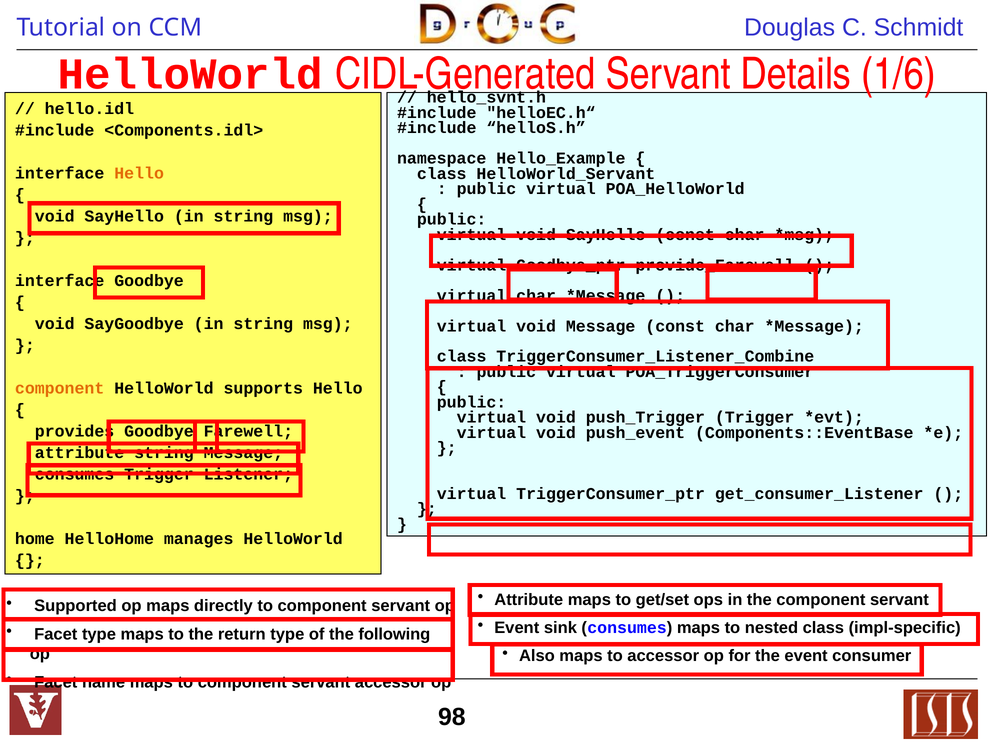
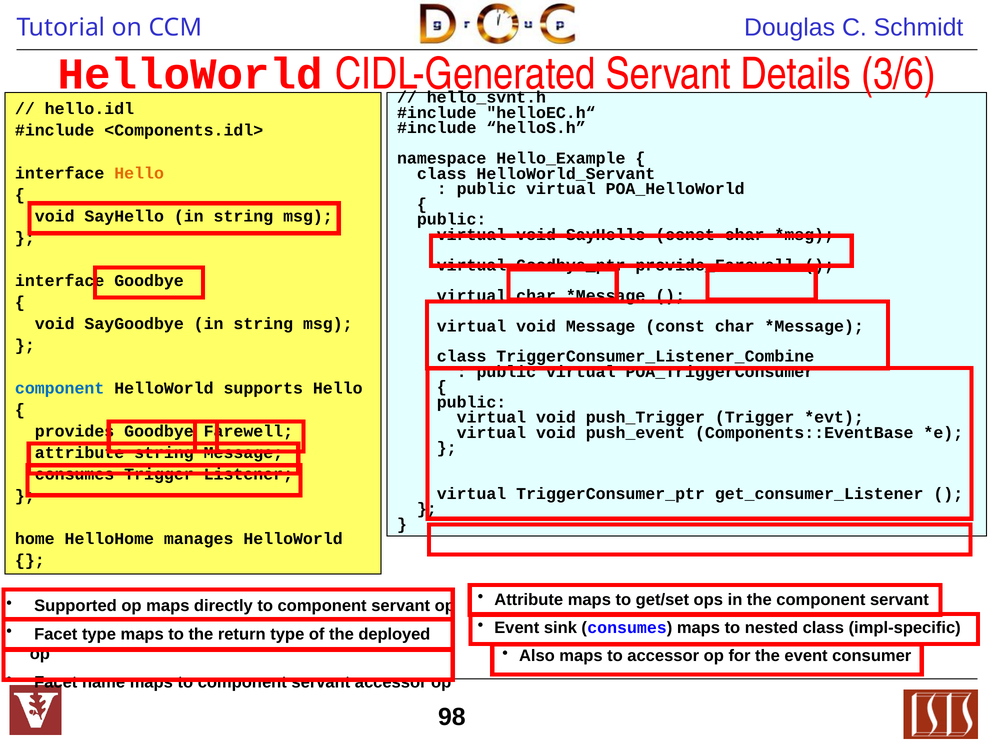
1/6: 1/6 -> 3/6 (898, 74)
component colour: orange -> blue (60, 389)
following: following -> deployed (394, 634)
